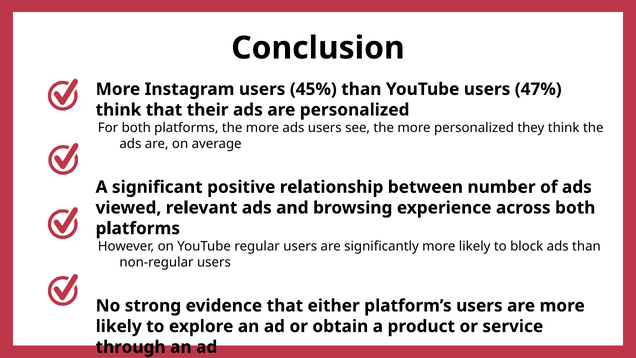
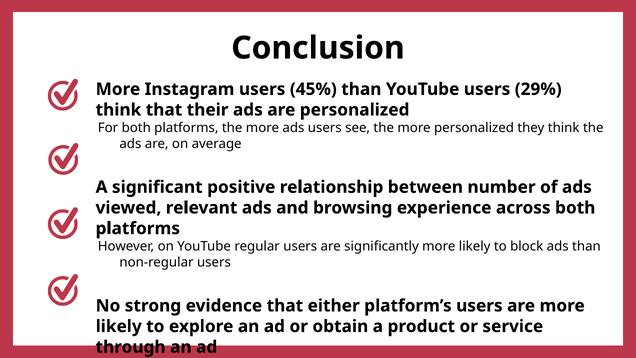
47%: 47% -> 29% (538, 89)
